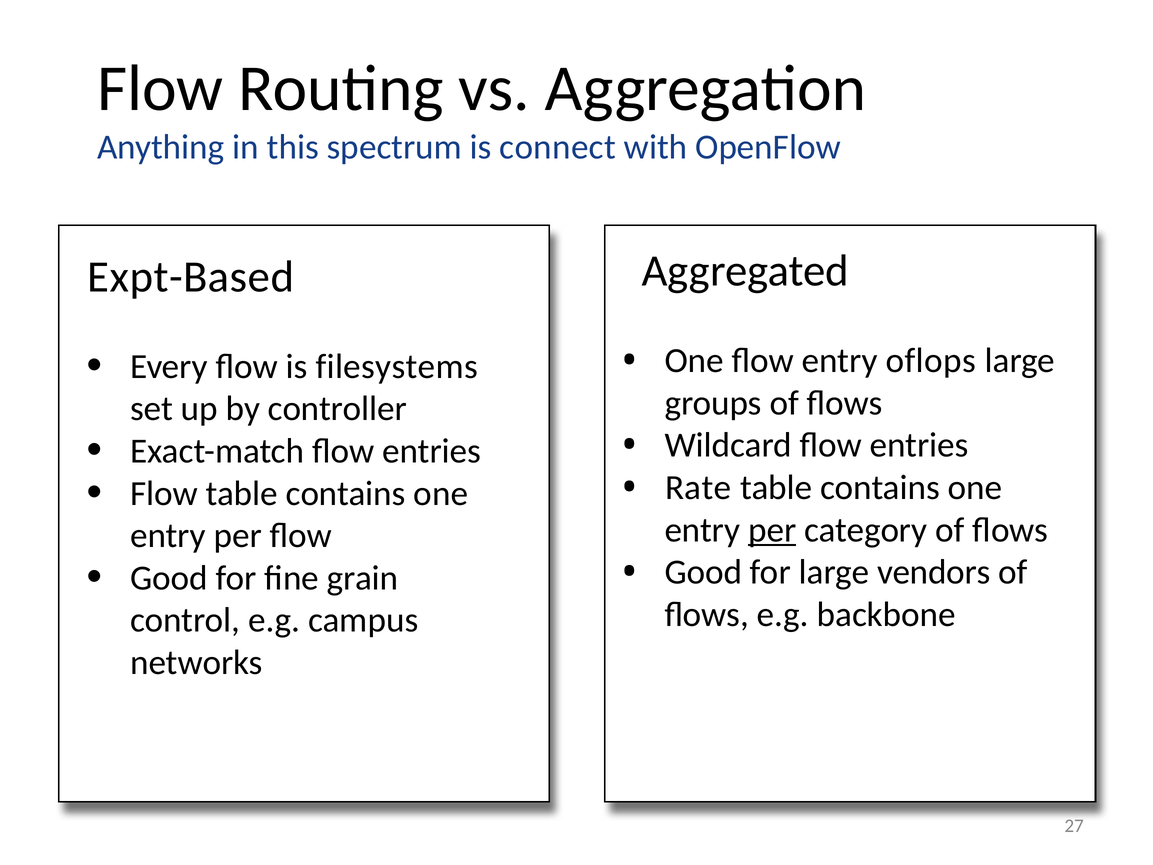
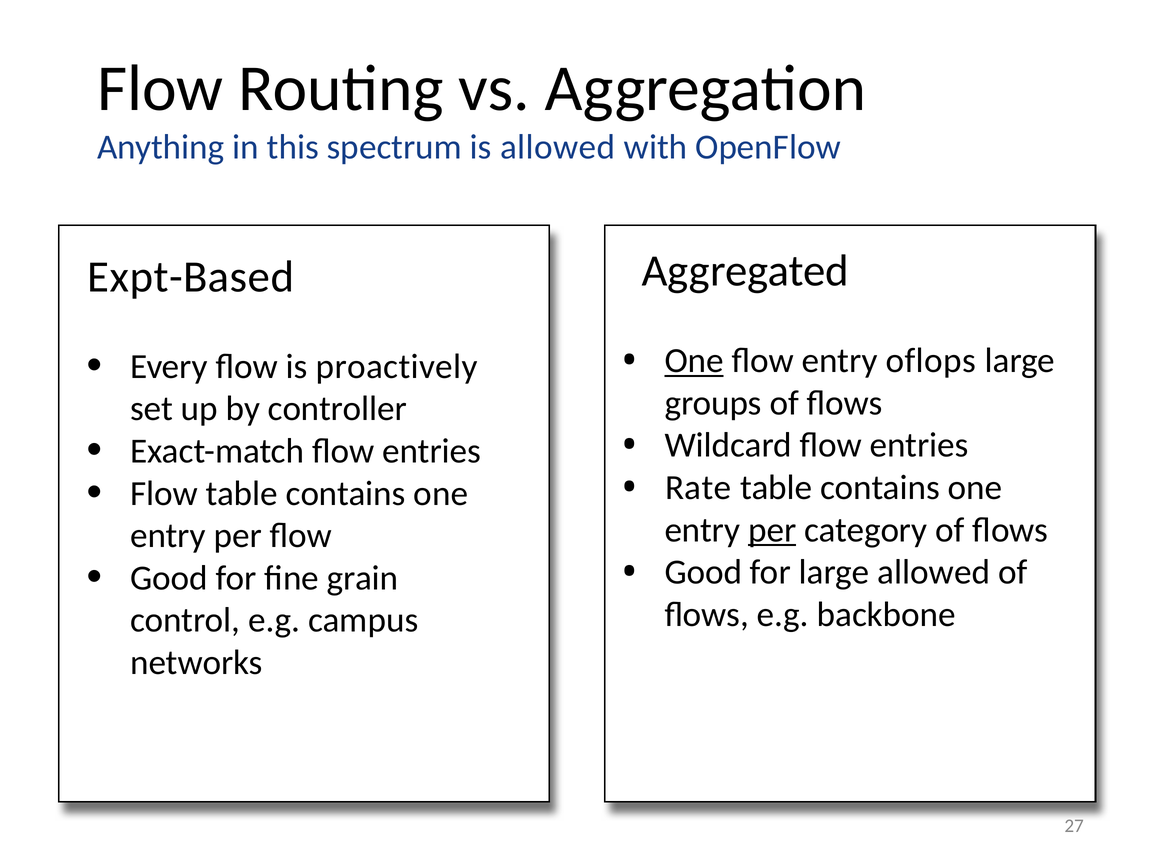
is connect: connect -> allowed (558, 147)
filesystems: filesystems -> proactively (397, 366)
One underline: none -> present (694, 361)
large vendors: vendors -> allowed (934, 572)
